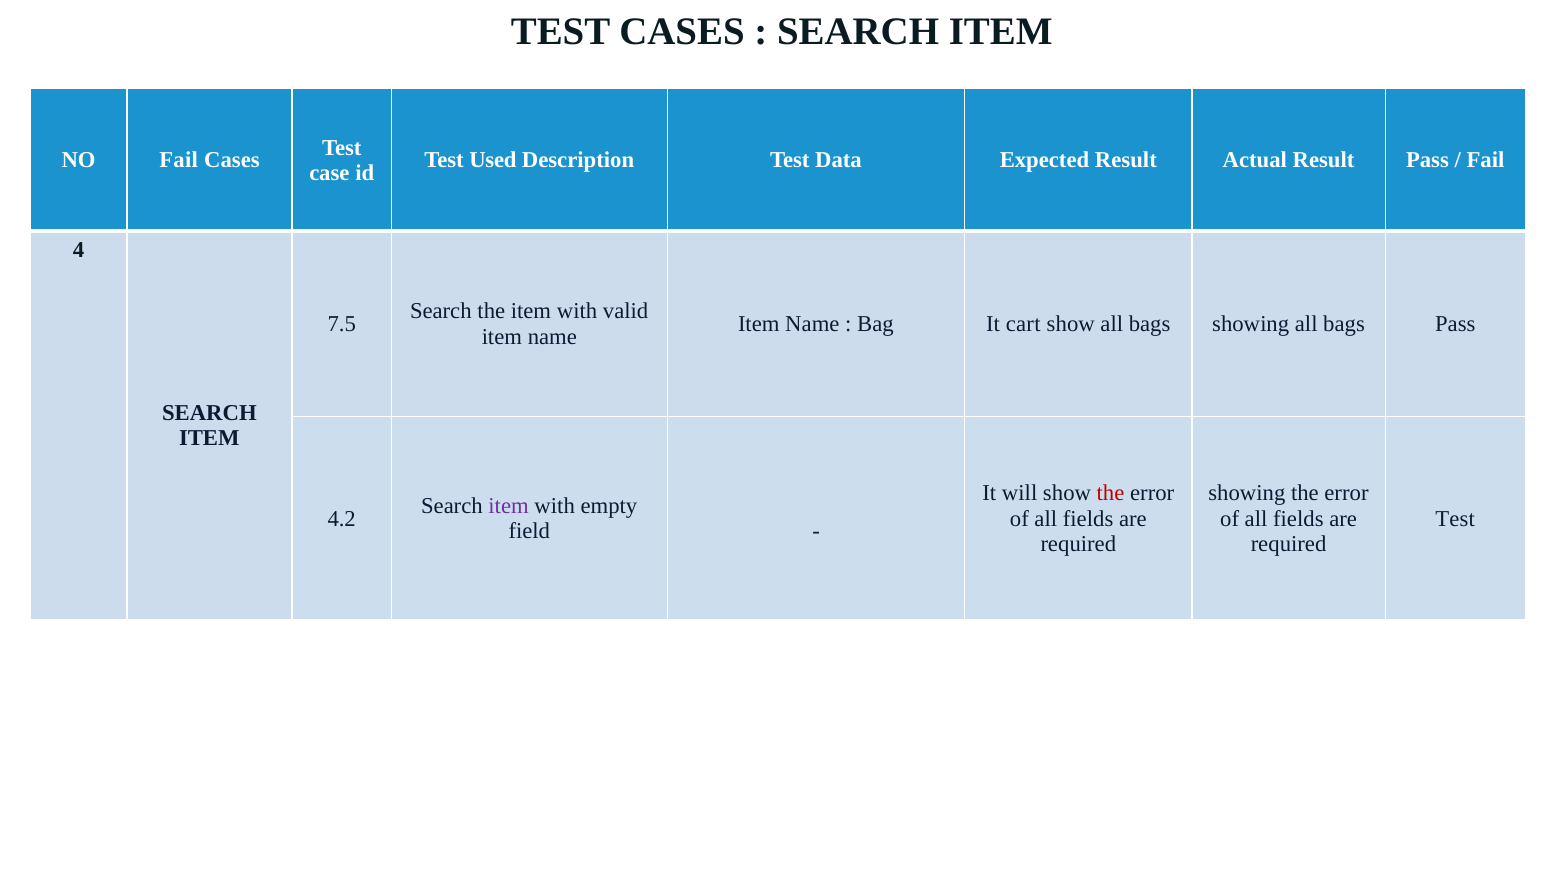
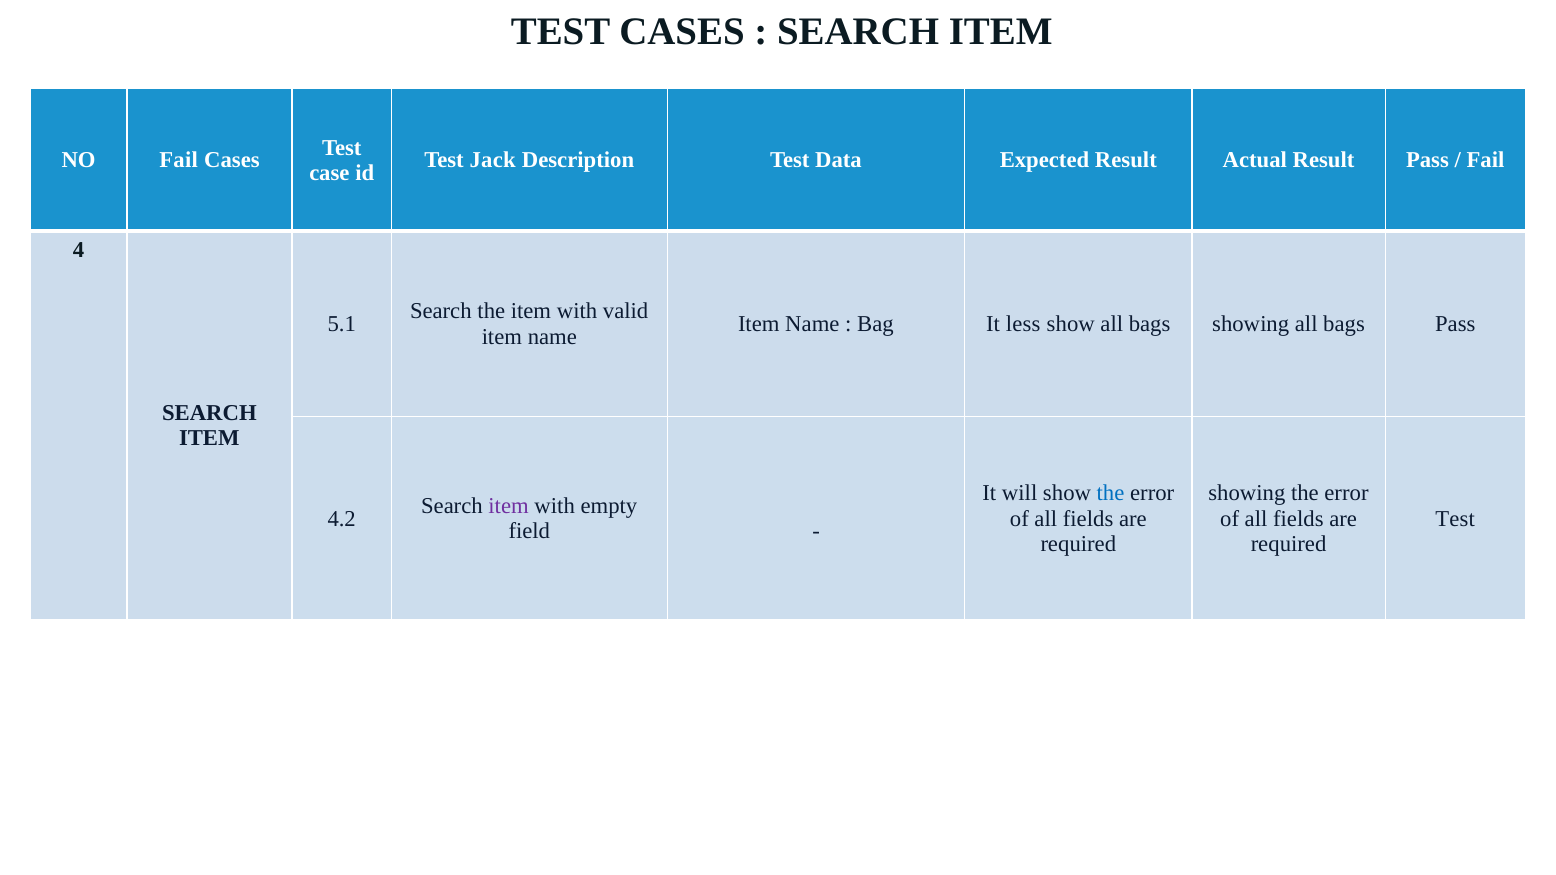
Used: Used -> Jack (493, 160)
7.5: 7.5 -> 5.1 (342, 324)
cart: cart -> less (1023, 324)
the colour: red -> blue (1111, 494)
